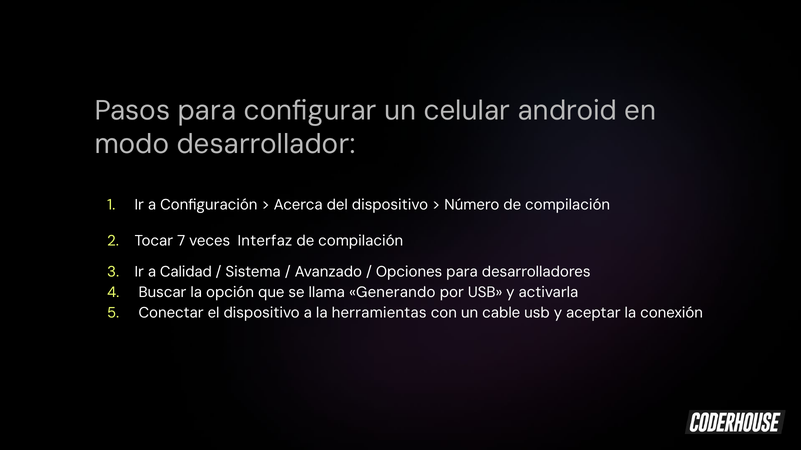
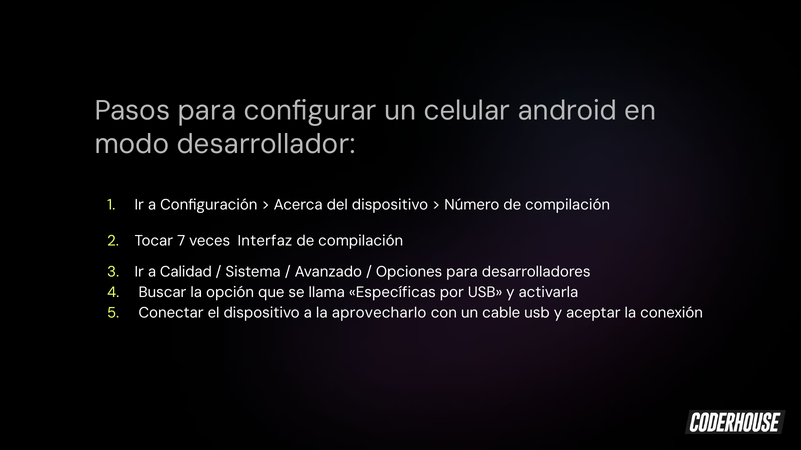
Generando: Generando -> Específicas (392, 293)
herramientas: herramientas -> aprovecharlo (379, 313)
